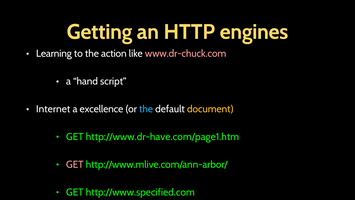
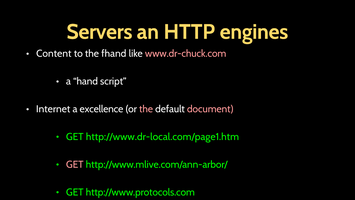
Getting: Getting -> Servers (99, 32)
Learning: Learning -> Content (54, 54)
action: action -> fhand (114, 54)
the colour: light blue -> pink (146, 109)
document colour: yellow -> pink (210, 109)
http://www.dr-have.com/page1.htm: http://www.dr-have.com/page1.htm -> http://www.dr-local.com/page1.htm (162, 137)
http://www.specified.com: http://www.specified.com -> http://www.protocols.com (140, 192)
